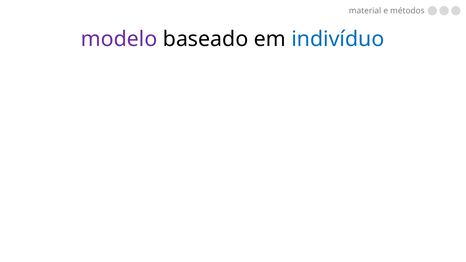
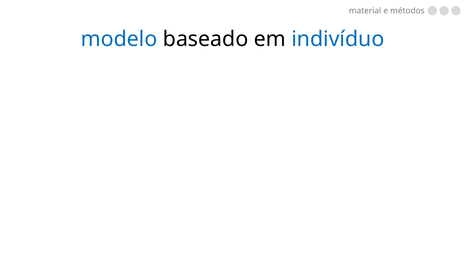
modelo colour: purple -> blue (119, 39)
